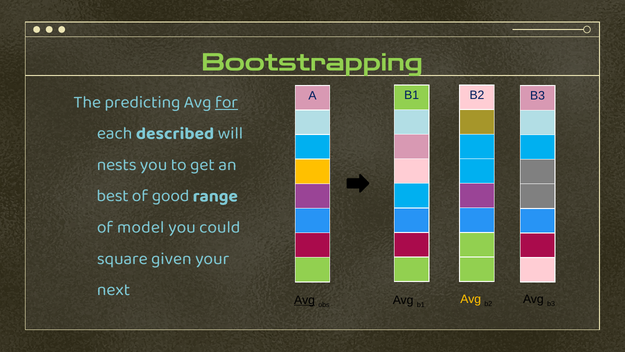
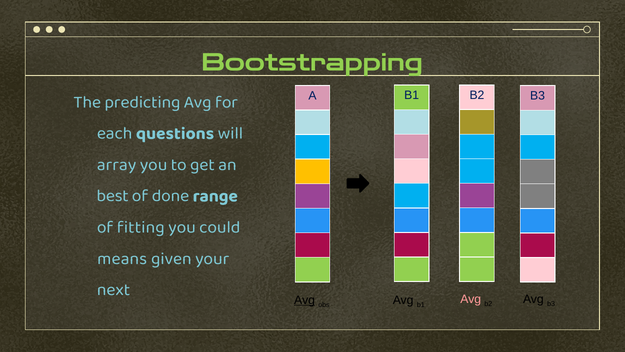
for underline: present -> none (227, 102)
described: described -> questions (175, 133)
nests: nests -> array (117, 164)
good: good -> done (171, 195)
model: model -> fitting (141, 227)
square: square -> means (122, 258)
Avg colour: yellow -> pink (471, 299)
